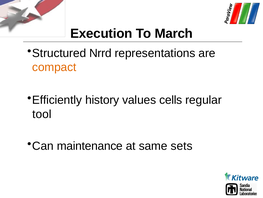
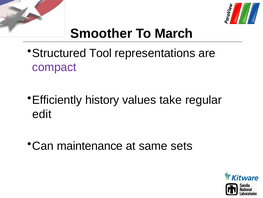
Execution: Execution -> Smoother (101, 33)
Nrrd: Nrrd -> Tool (100, 53)
compact colour: orange -> purple (54, 67)
cells: cells -> take (171, 100)
tool: tool -> edit (42, 114)
